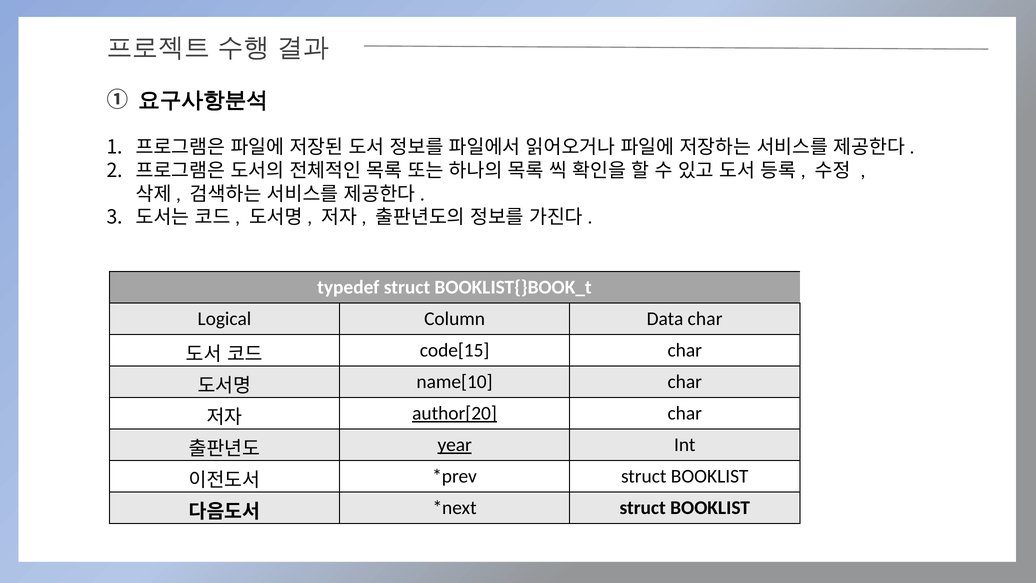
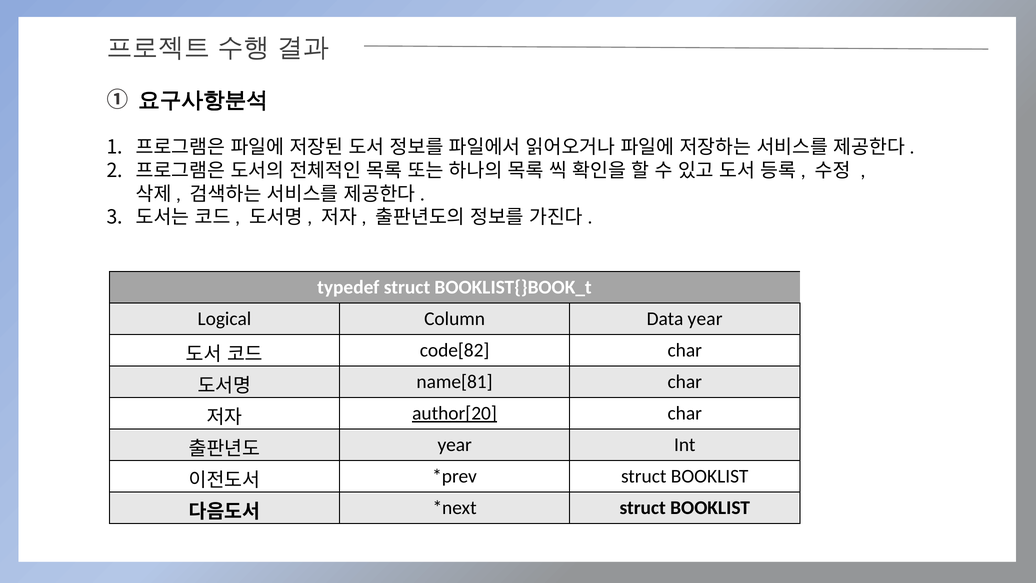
Data char: char -> year (705, 319)
code[15: code[15 -> code[82 (455, 350)
name[10: name[10 -> name[81 (455, 382)
year underline: present -> none (455, 445)
